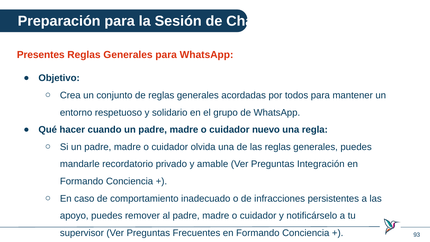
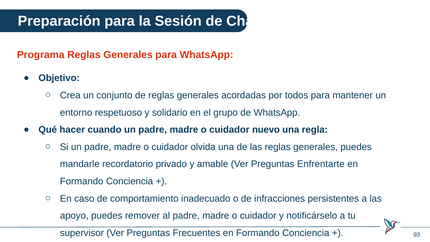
Presentes: Presentes -> Programa (41, 55)
Integración: Integración -> Enfrentarte (321, 164)
